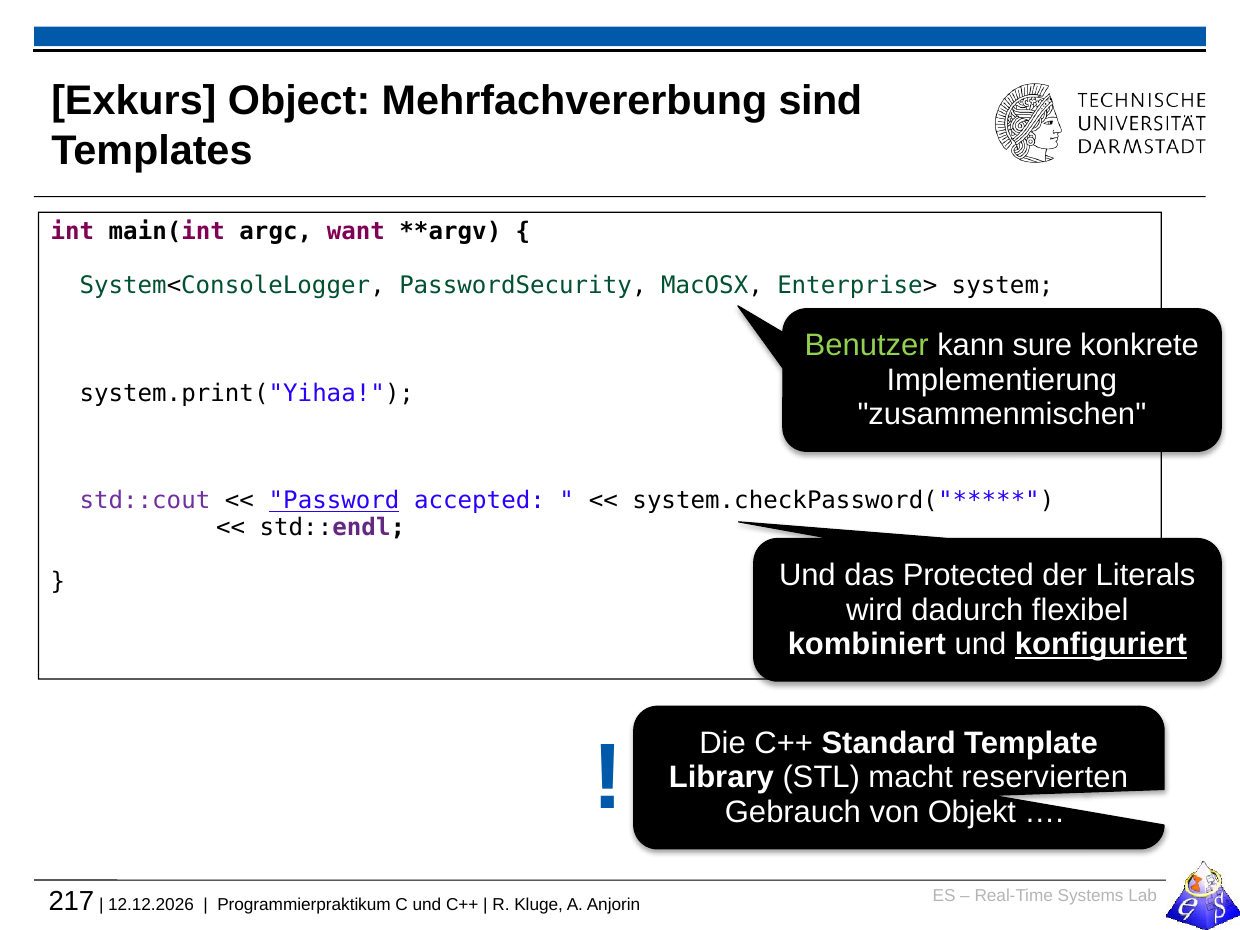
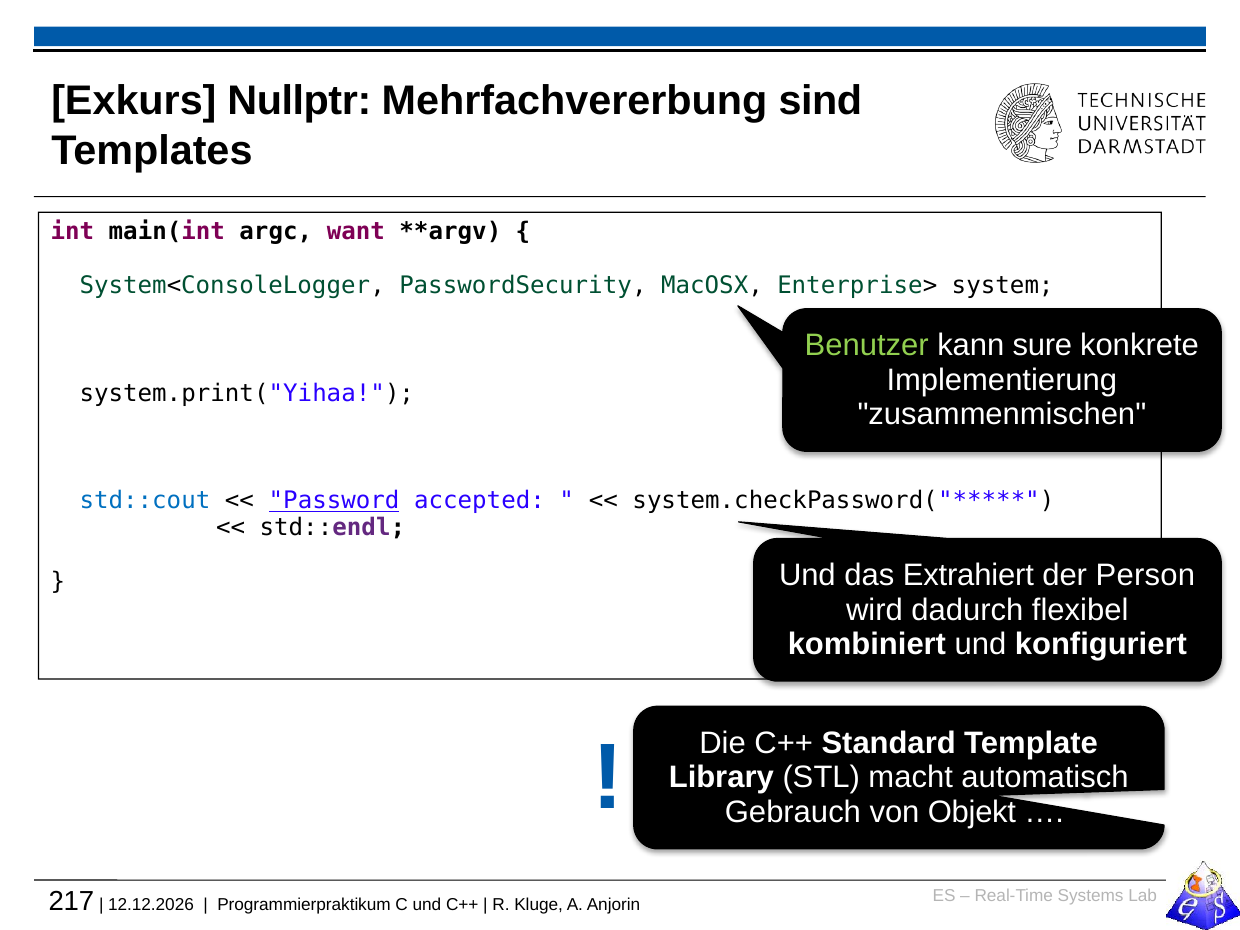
Object: Object -> Nullptr (299, 101)
std::cout colour: purple -> blue (145, 501)
Protected: Protected -> Extrahiert (968, 575)
Literals: Literals -> Person (1145, 575)
konfiguriert underline: present -> none (1101, 645)
reservierten: reservierten -> automatisch (1045, 778)
